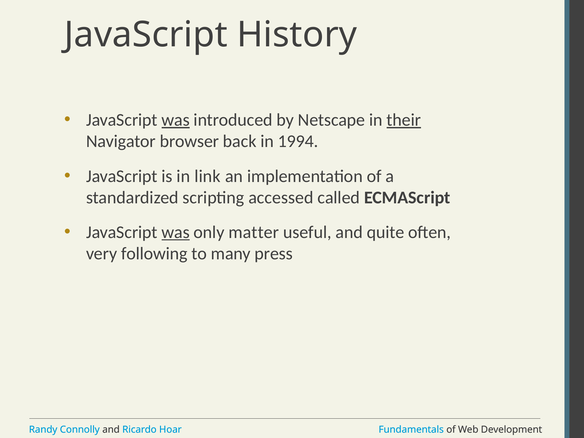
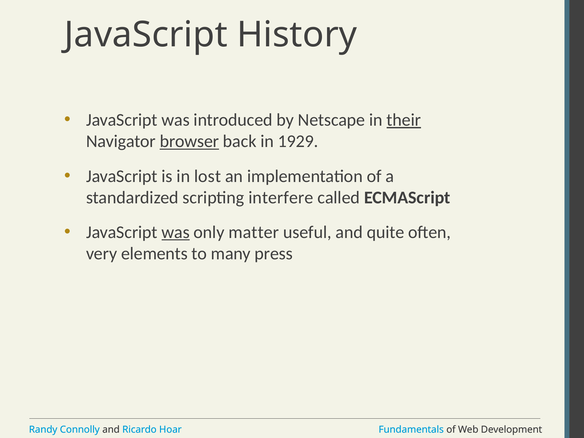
was underline: present -> none (176, 120)
browser underline: none -> present (189, 141)
1994: 1994 -> 1929 (298, 141)
link: link -> lost (208, 176)
accessed: accessed -> interfere (281, 198)
following: following -> elements (154, 254)
